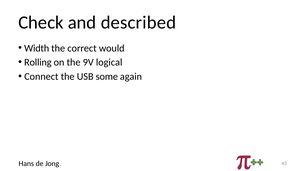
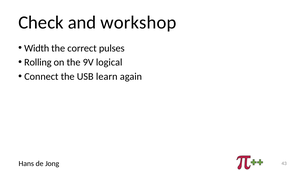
described: described -> workshop (138, 22)
would: would -> pulses (112, 48)
some: some -> learn (107, 77)
